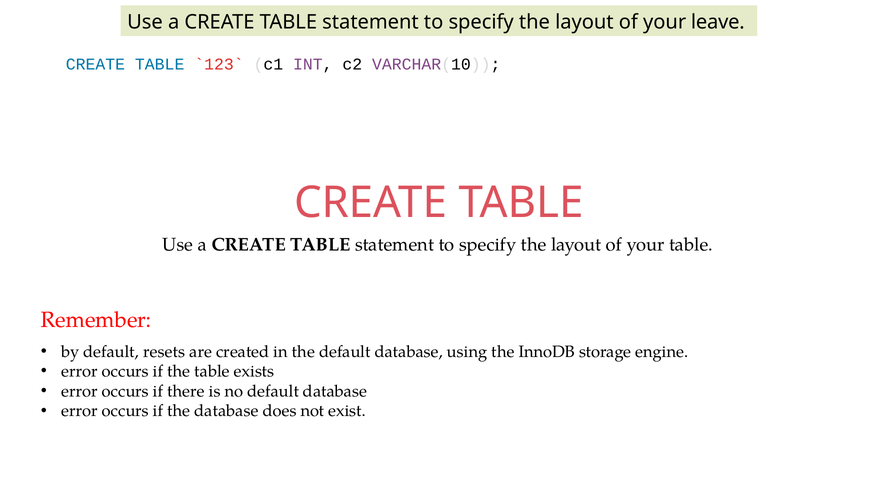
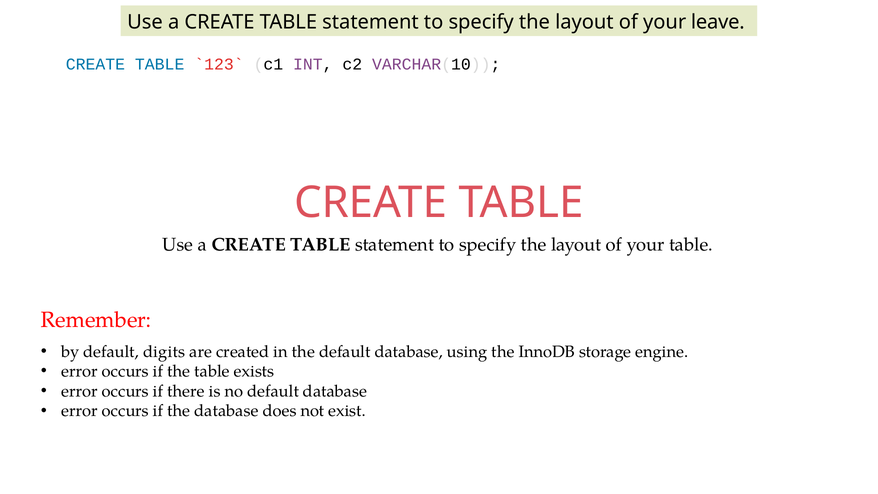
resets: resets -> digits (164, 352)
